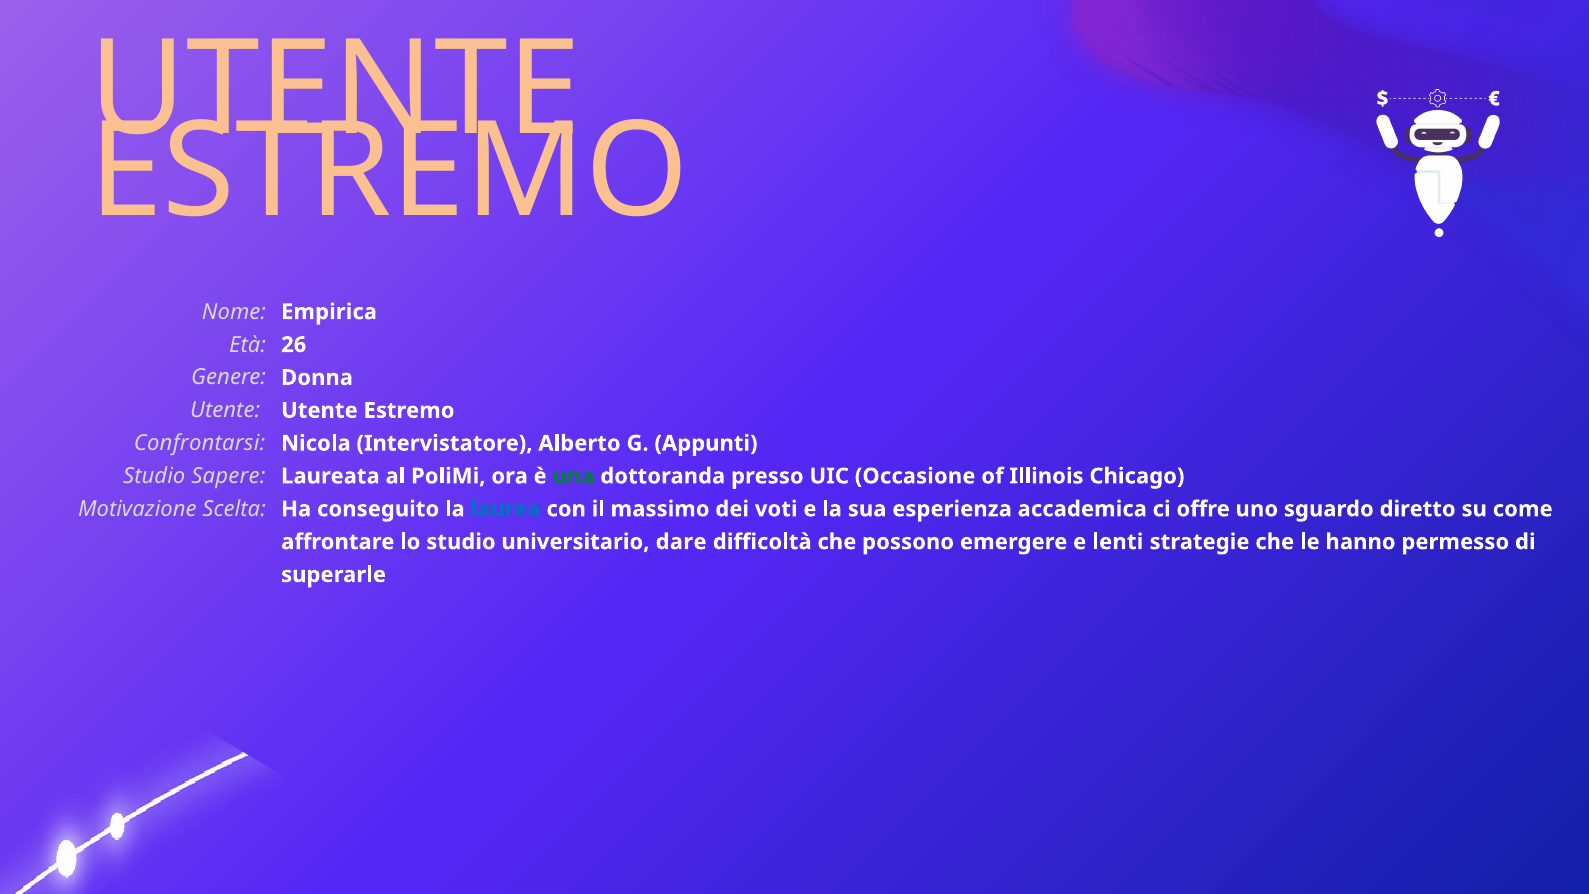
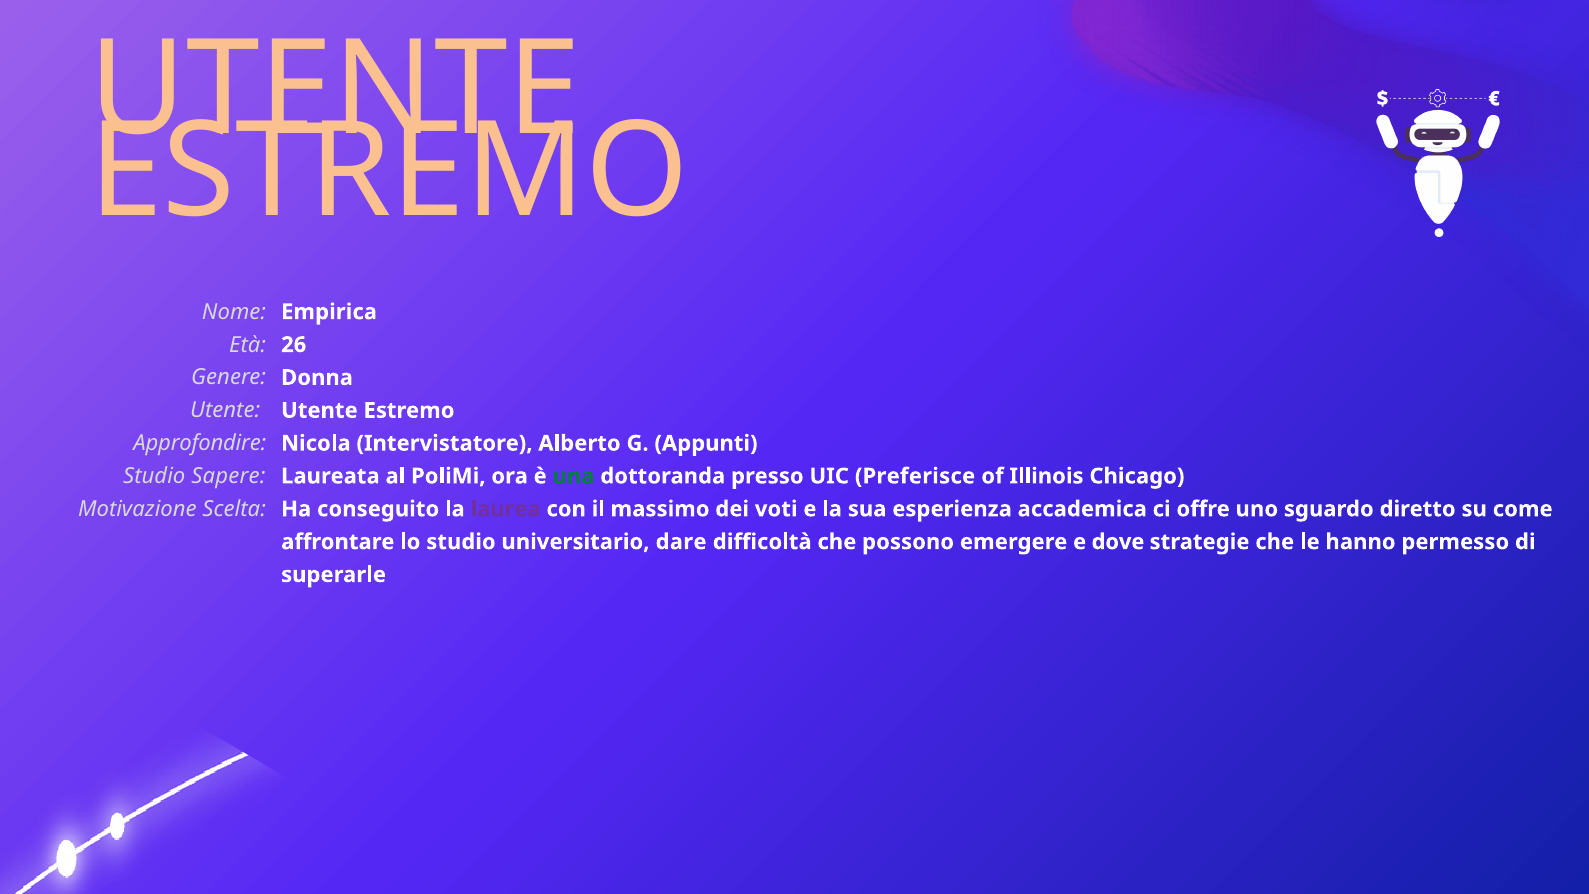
Confrontarsi: Confrontarsi -> Approfondire (200, 443)
Occasione: Occasione -> Preferisce (915, 476)
laurea colour: blue -> purple (506, 509)
lenti: lenti -> dove (1118, 542)
